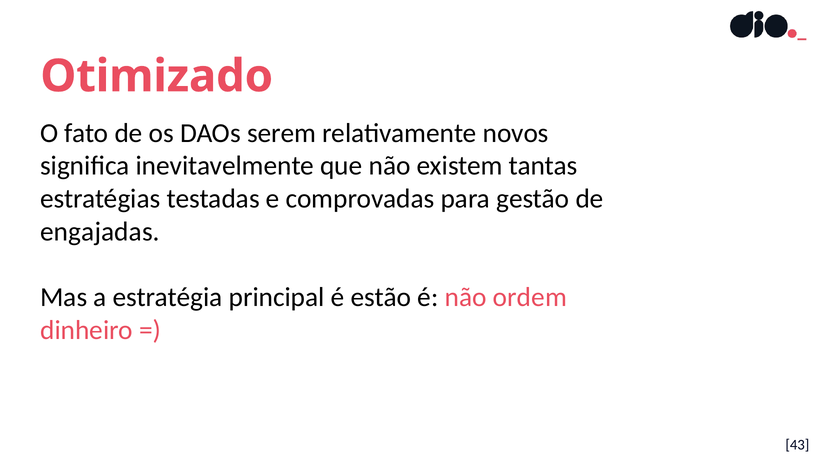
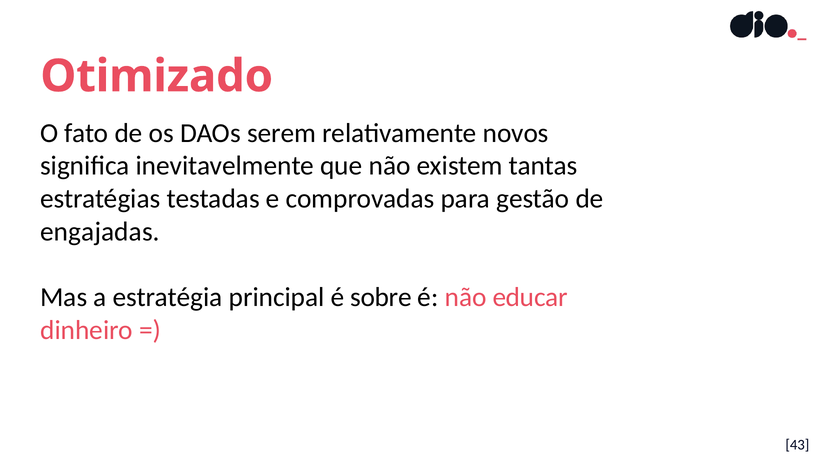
estão: estão -> sobre (381, 297)
ordem: ordem -> educar (530, 297)
